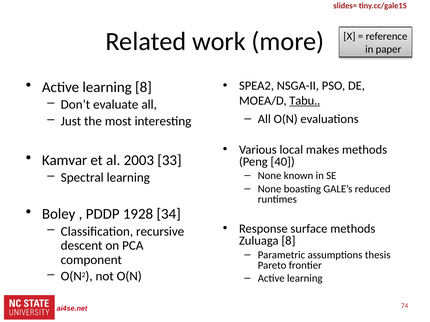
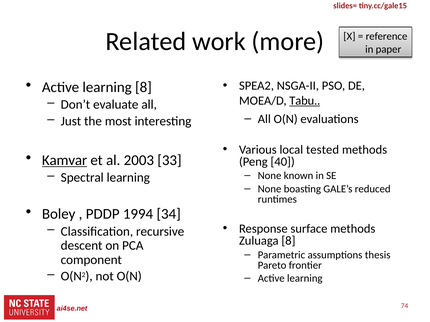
makes: makes -> tested (323, 150)
Kamvar underline: none -> present (65, 161)
1928: 1928 -> 1994 (138, 214)
